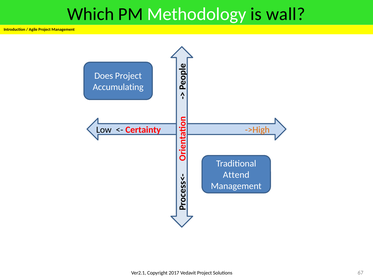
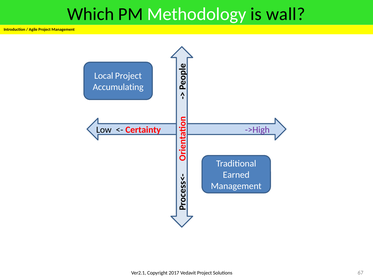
Does: Does -> Local (104, 76)
->High colour: orange -> purple (257, 130)
Attend: Attend -> Earned (236, 175)
